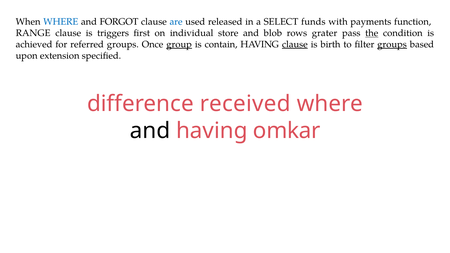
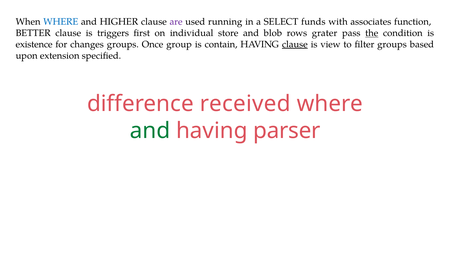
FORGOT: FORGOT -> HIGHER (119, 22)
are colour: blue -> purple (176, 22)
released: released -> running (225, 22)
payments: payments -> associates (371, 22)
RANGE: RANGE -> BETTER (33, 33)
achieved: achieved -> existence (34, 44)
referred: referred -> changes (87, 44)
group underline: present -> none (179, 44)
birth: birth -> view (331, 44)
groups underline: present -> none (392, 44)
and colour: black -> green (150, 131)
omkar: omkar -> parser (287, 131)
